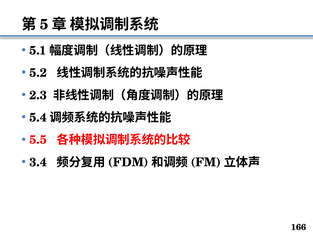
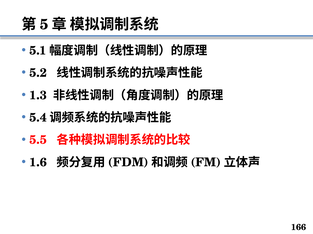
2.3: 2.3 -> 1.3 (38, 96)
3.4: 3.4 -> 1.6 (38, 163)
